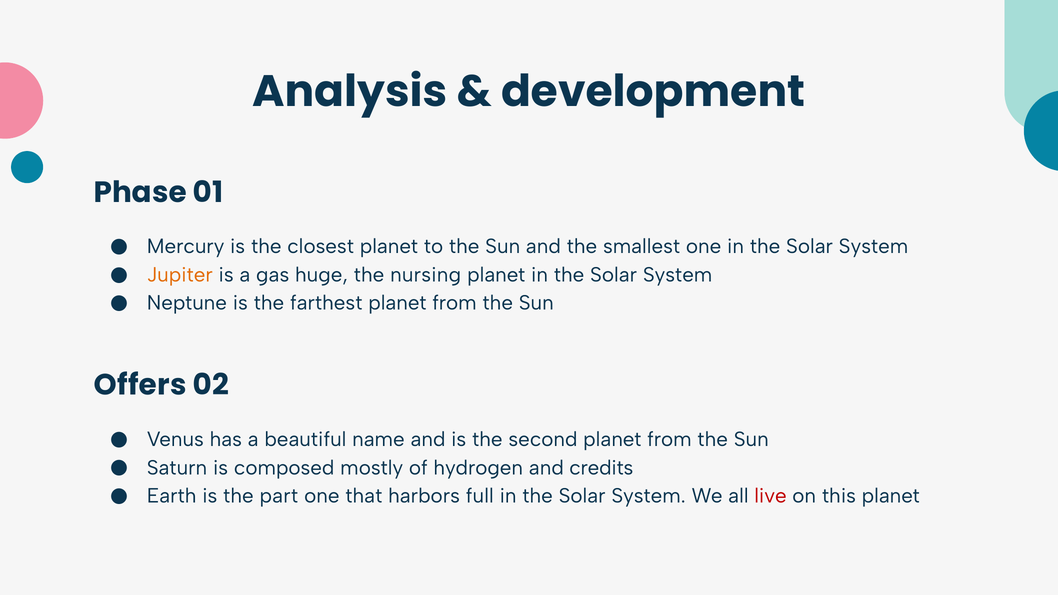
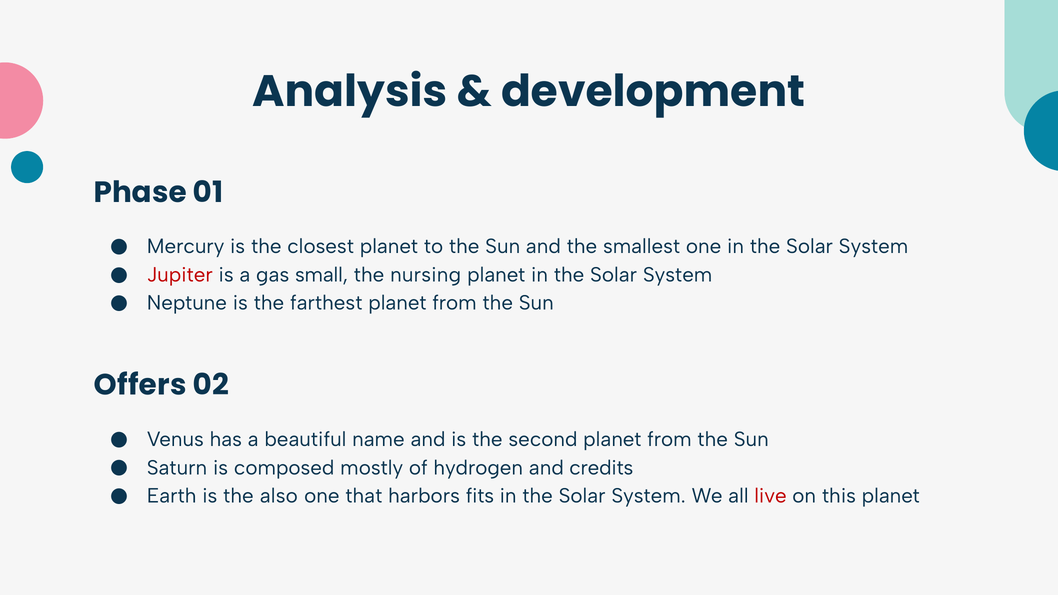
Jupiter colour: orange -> red (180, 275)
huge: huge -> small (322, 275)
part: part -> also (279, 496)
full: full -> fits (480, 496)
